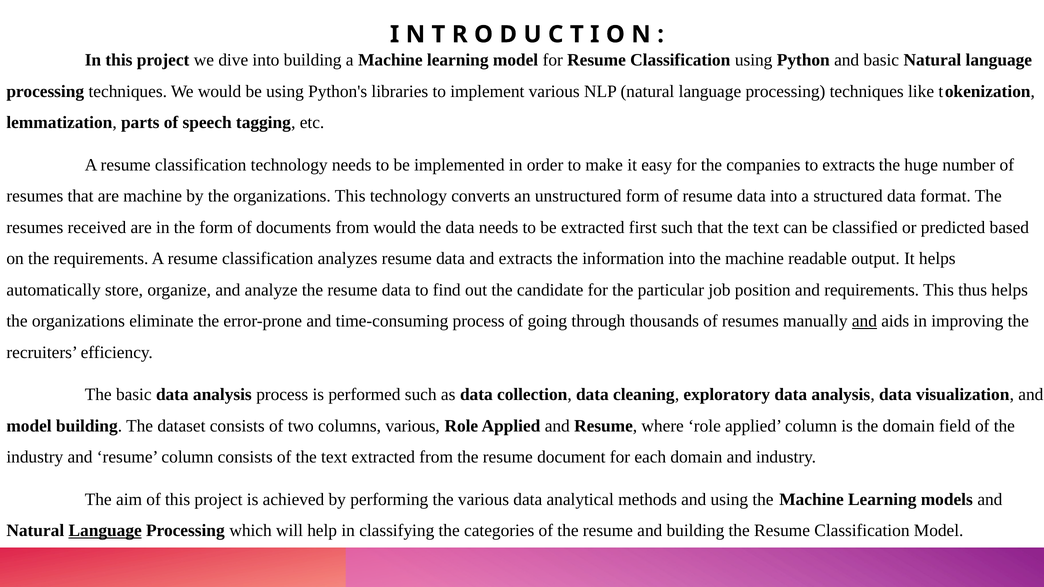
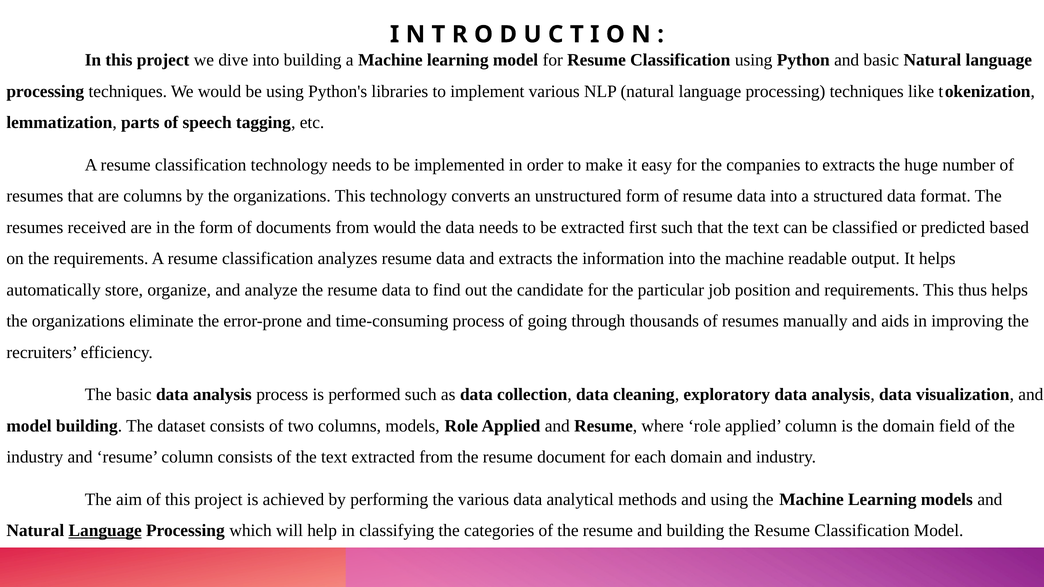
are machine: machine -> columns (153, 196)
and underline: present -> none (864, 321)
columns various: various -> models (413, 426)
